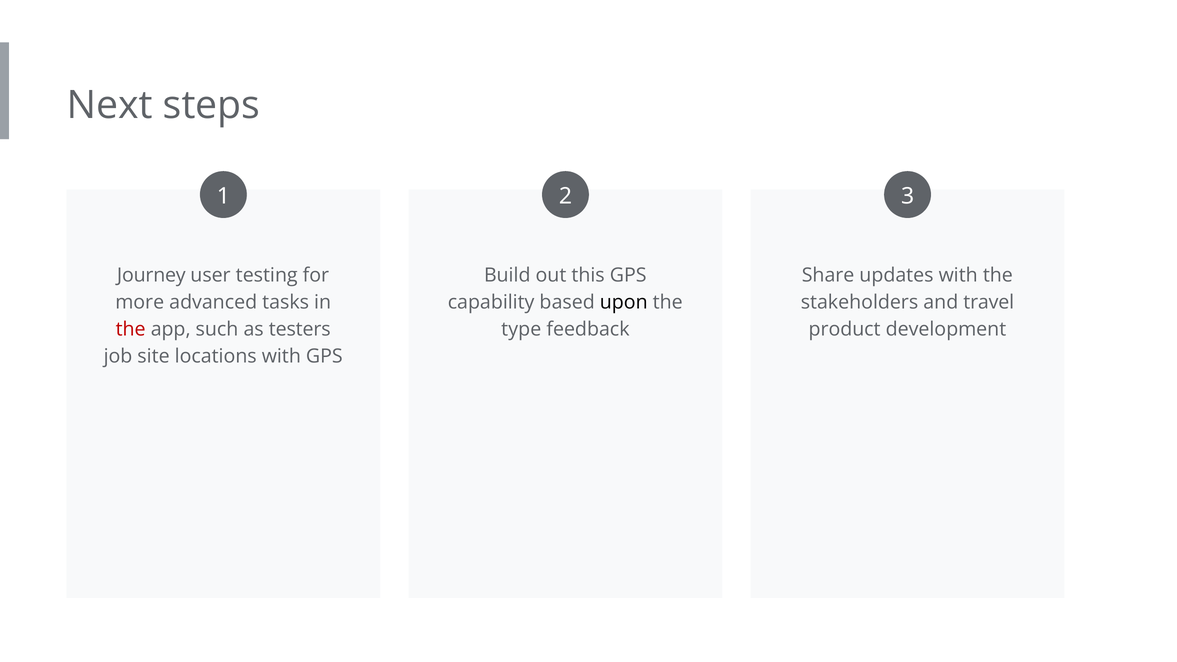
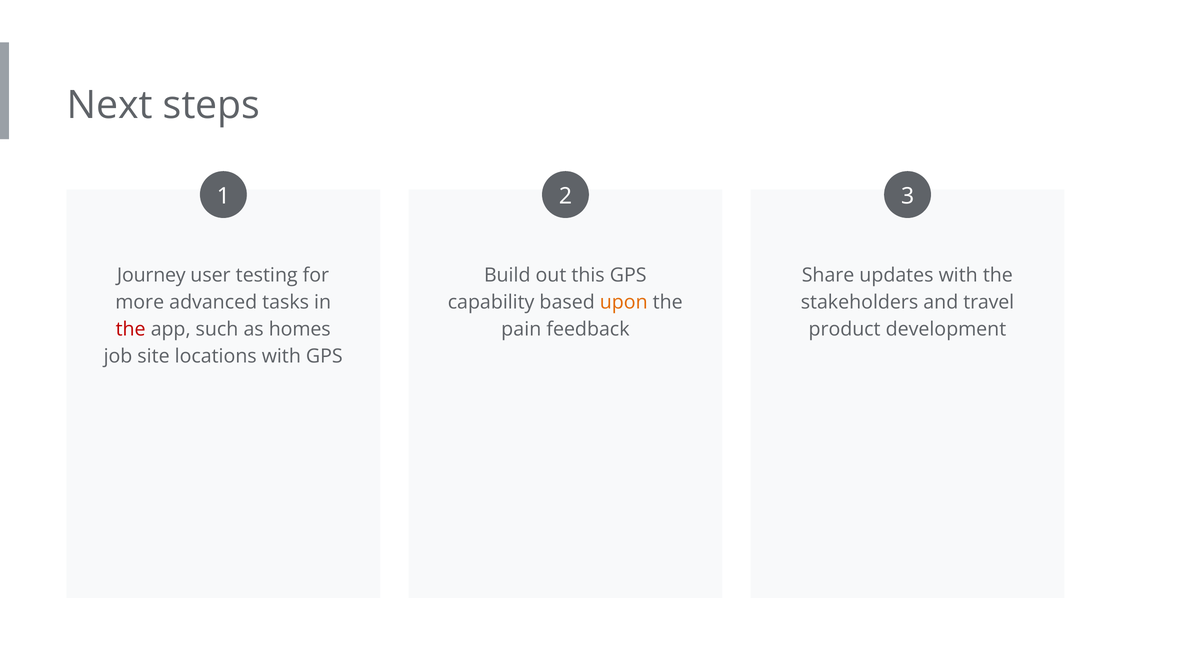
upon colour: black -> orange (624, 302)
testers: testers -> homes (300, 329)
type: type -> pain (521, 329)
